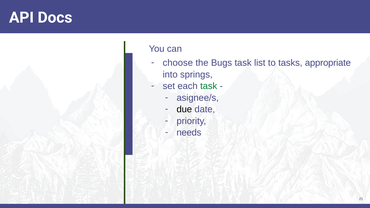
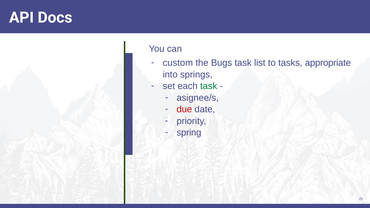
choose: choose -> custom (178, 63)
due colour: black -> red (184, 109)
needs: needs -> spring (189, 133)
